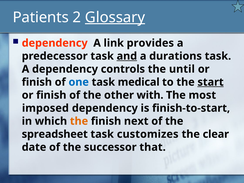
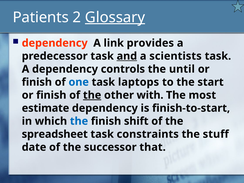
durations: durations -> scientists (175, 56)
medical: medical -> laptops (139, 82)
start underline: present -> none (211, 82)
the underline: none -> present (92, 95)
imposed: imposed -> estimate (45, 108)
the colour: orange -> blue (79, 121)
next: next -> shift (136, 121)
customizes: customizes -> constraints (148, 134)
clear: clear -> stuff (216, 134)
